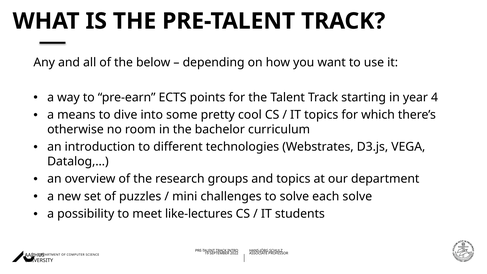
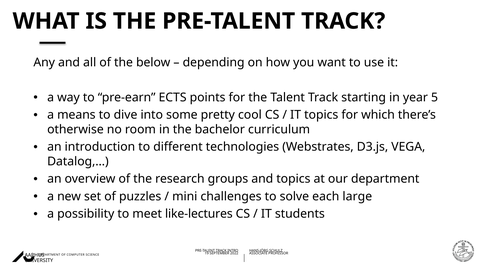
4: 4 -> 5 (435, 97)
each solve: solve -> large (357, 196)
